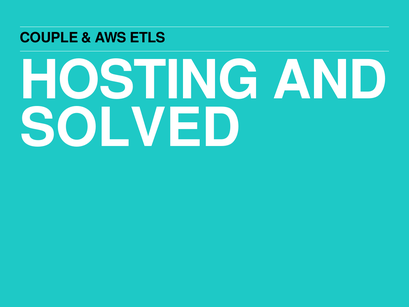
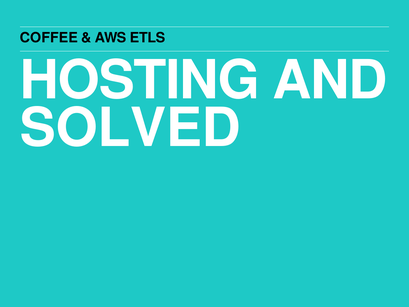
COUPLE: COUPLE -> COFFEE (49, 38)
